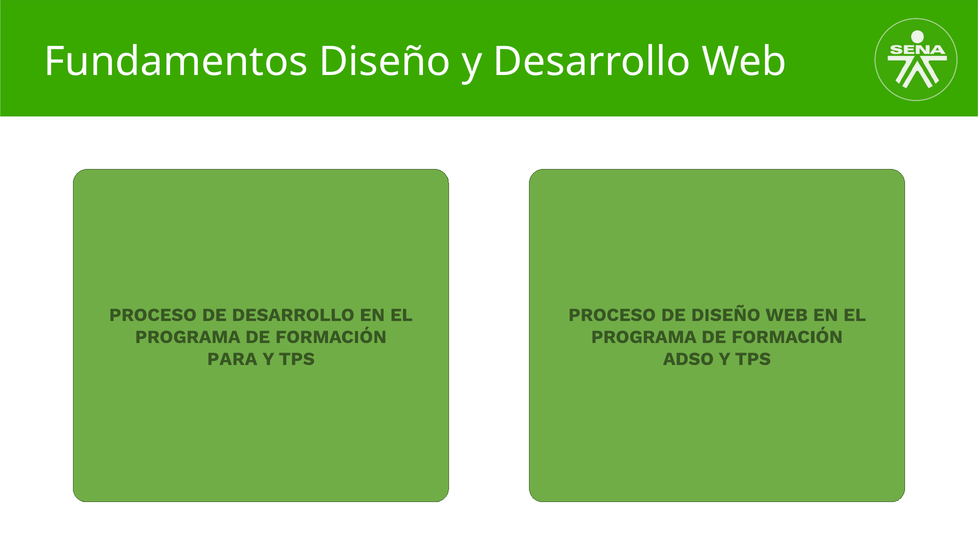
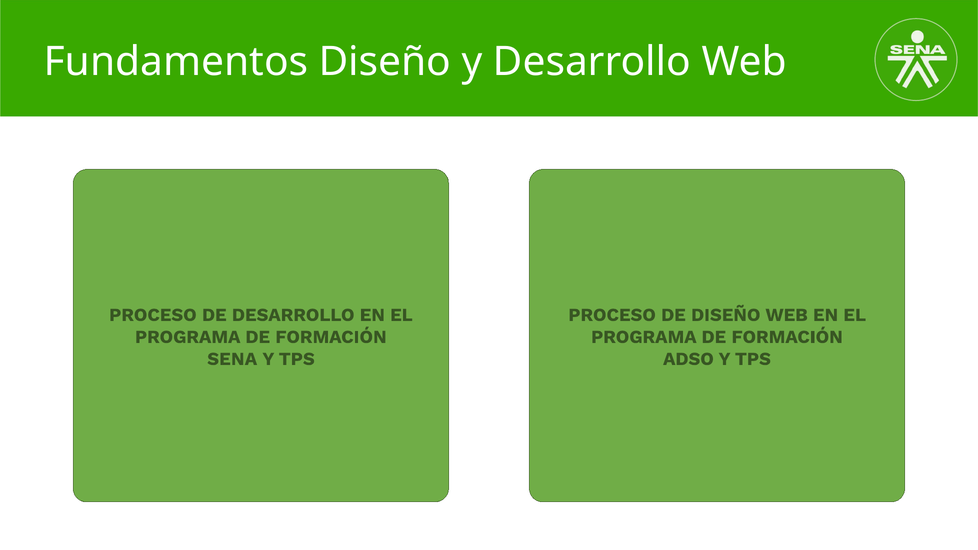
PARA: PARA -> SENA (232, 359)
